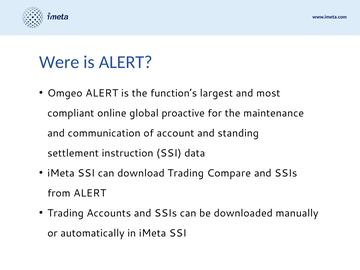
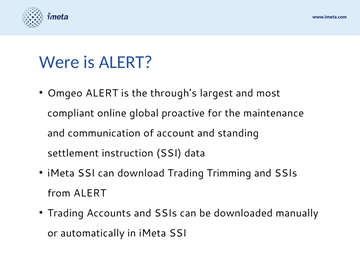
function’s: function’s -> through’s (174, 93)
Compare: Compare -> Trimming (229, 173)
